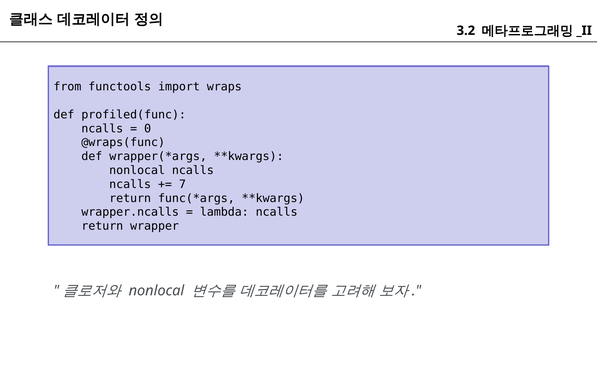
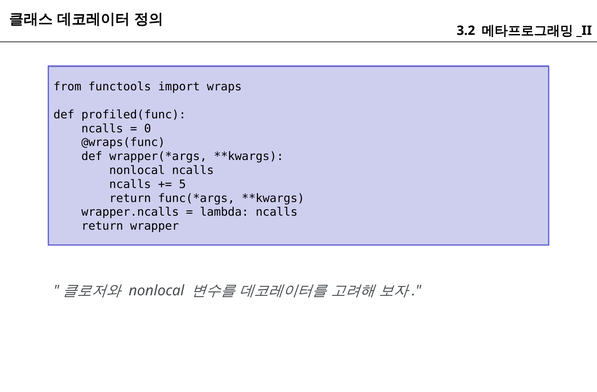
7: 7 -> 5 (182, 184)
